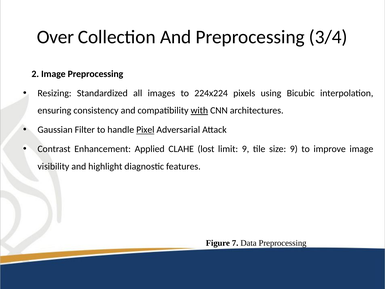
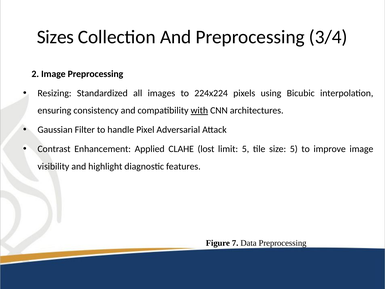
Over: Over -> Sizes (55, 37)
Pixel underline: present -> none (145, 130)
limit 9: 9 -> 5 (246, 149)
size 9: 9 -> 5 (294, 149)
